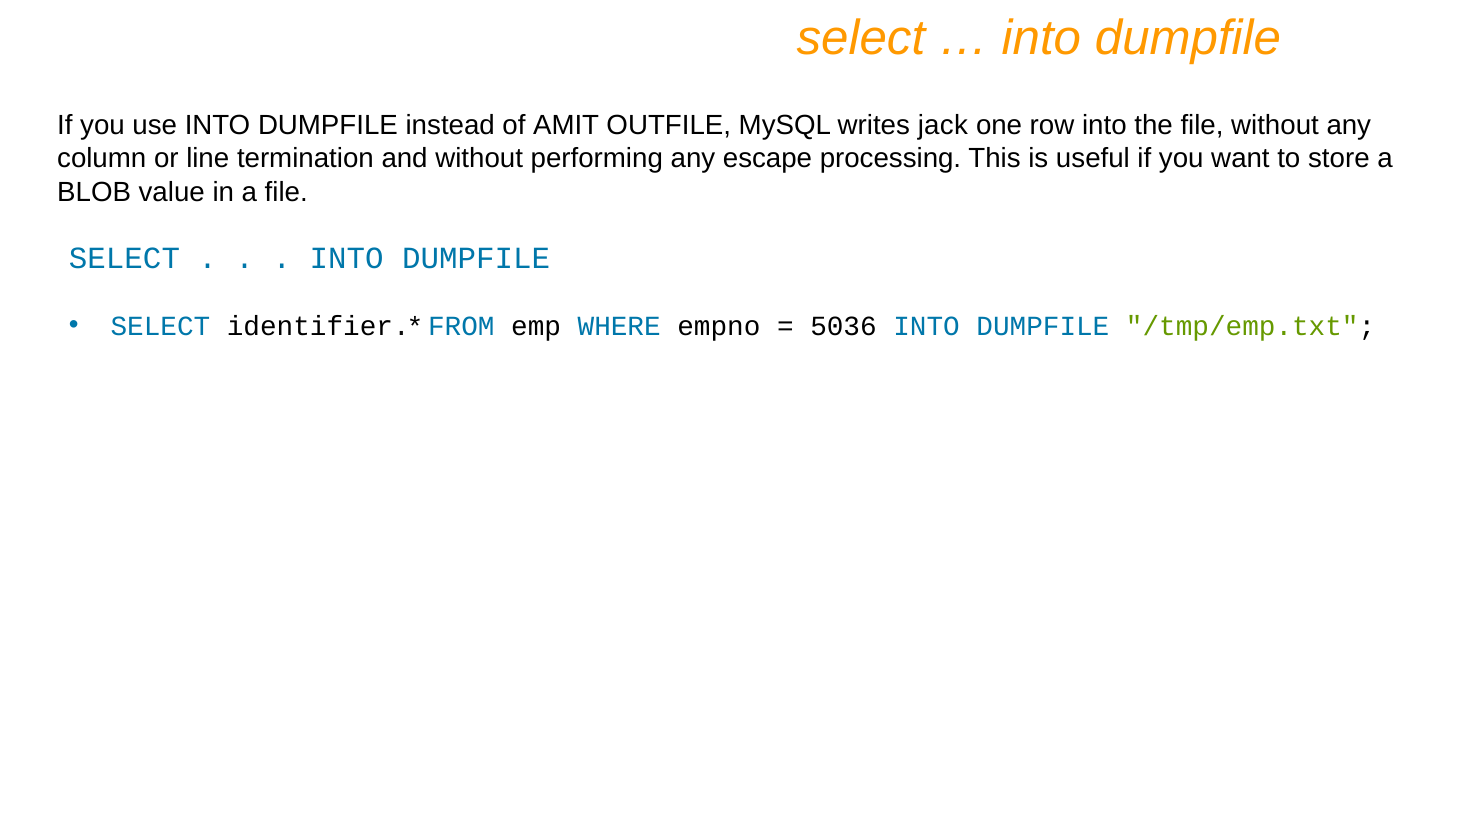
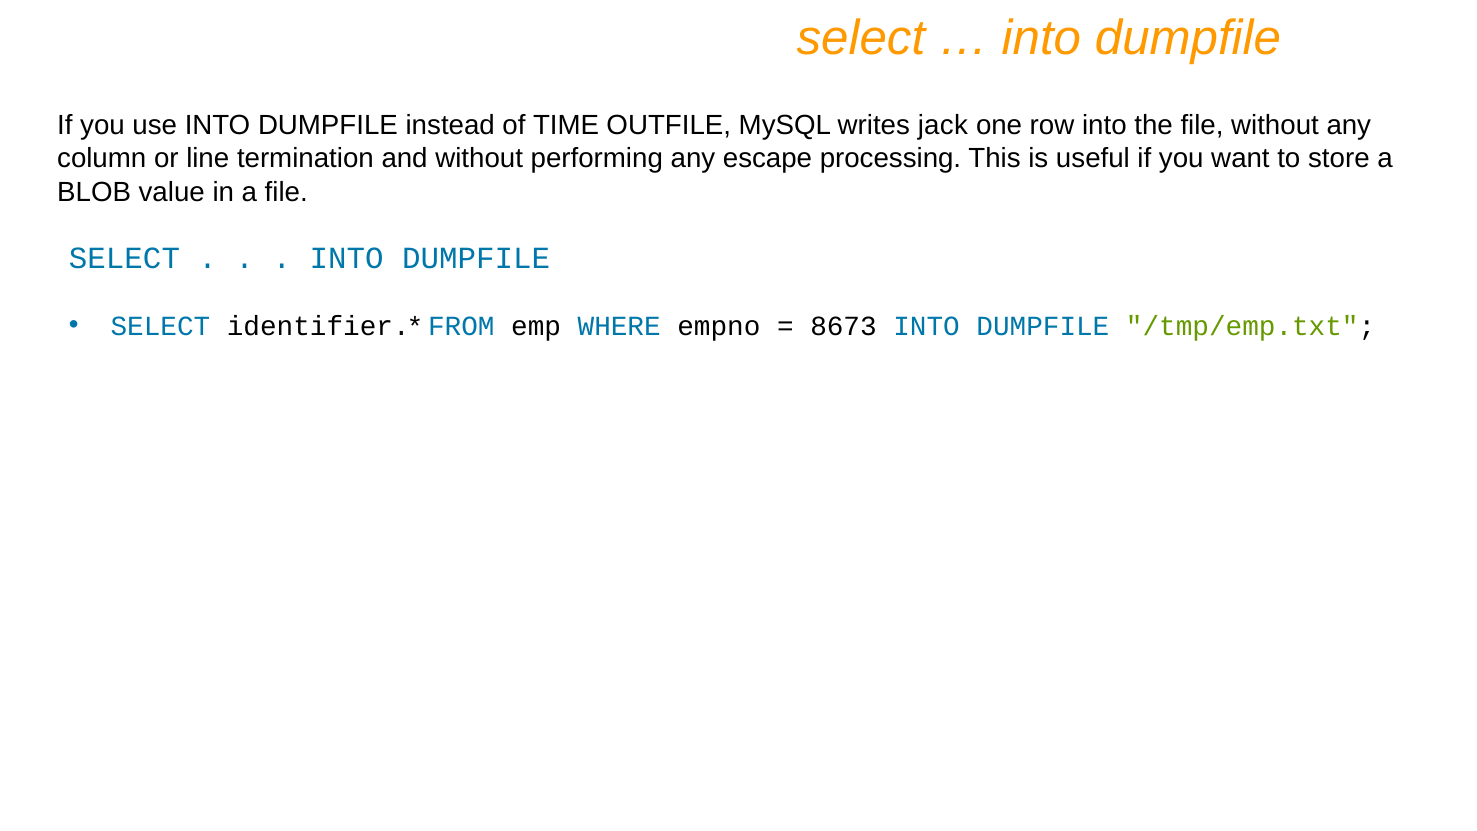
AMIT: AMIT -> TIME (566, 125)
5036: 5036 -> 8673 (843, 326)
